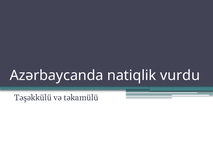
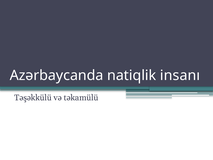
vurdu: vurdu -> insanı (180, 75)
